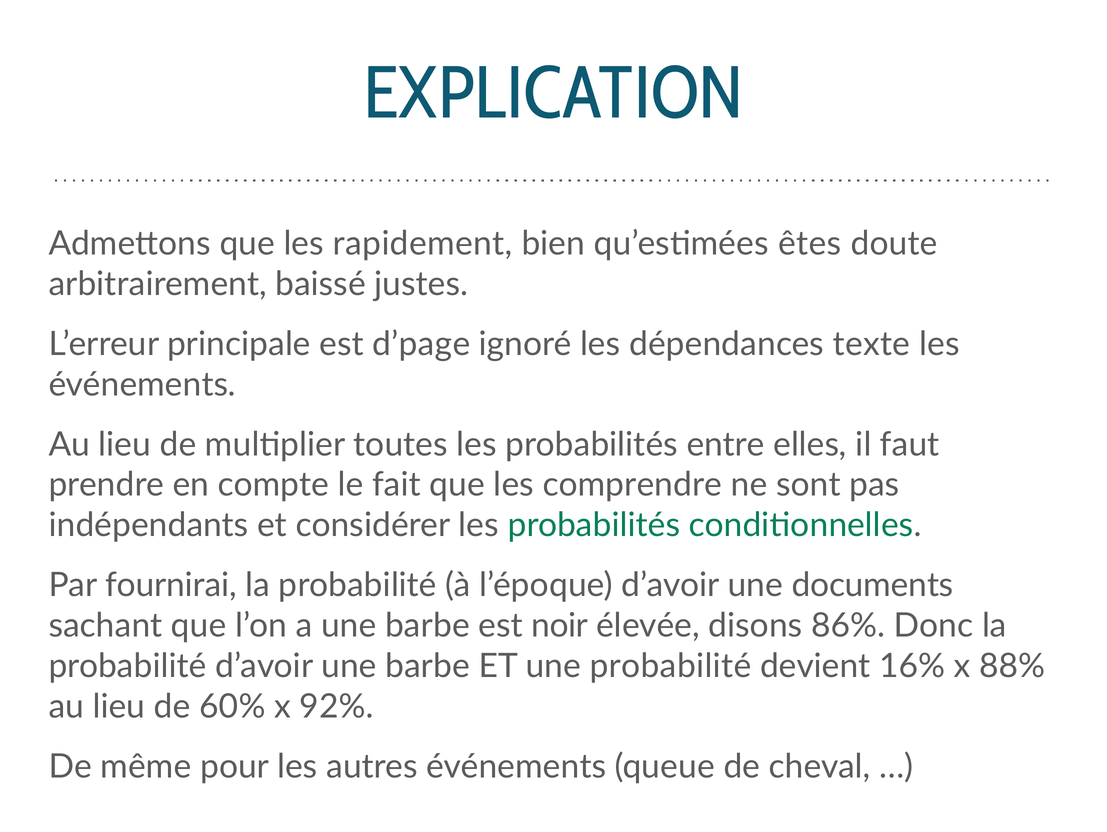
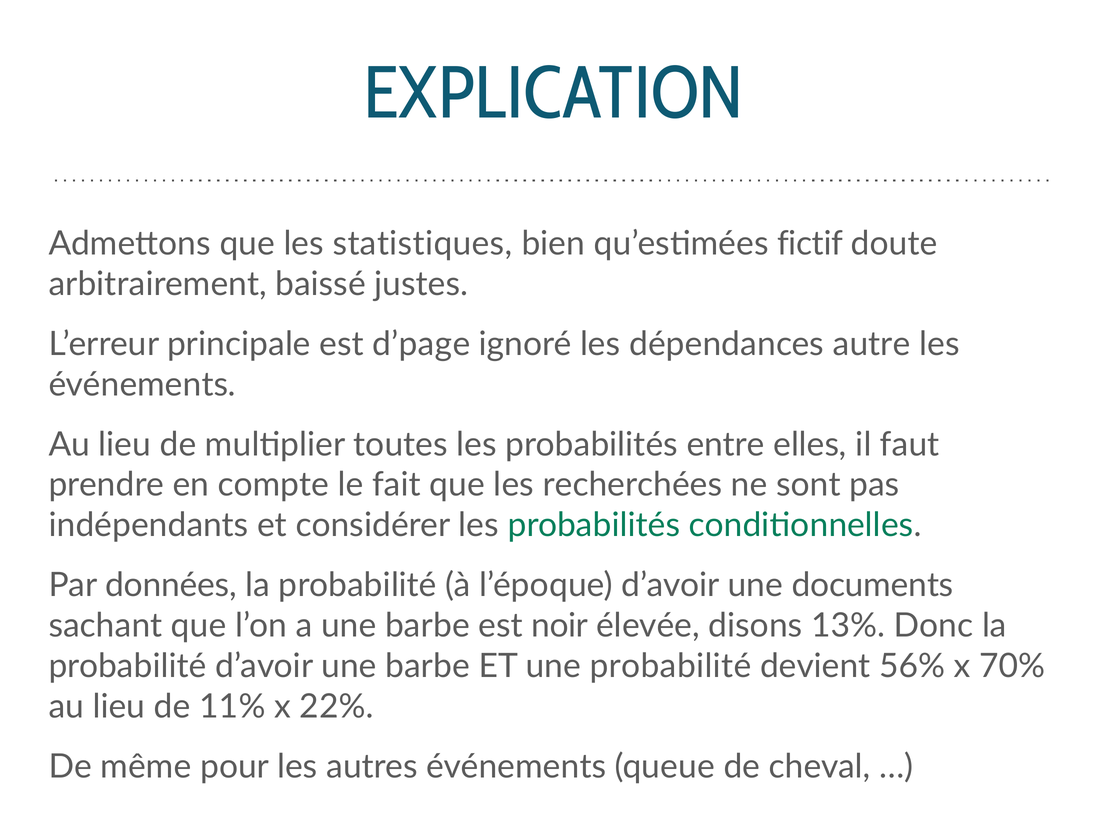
rapidement: rapidement -> statistiques (423, 244)
êtes: êtes -> fictif (810, 244)
texte: texte -> autre (872, 344)
comprendre: comprendre -> recherchées (632, 485)
fournirai: fournirai -> données (171, 585)
86%: 86% -> 13% (848, 625)
16%: 16% -> 56% (912, 666)
88%: 88% -> 70% (1012, 666)
60%: 60% -> 11% (232, 706)
92%: 92% -> 22% (337, 706)
